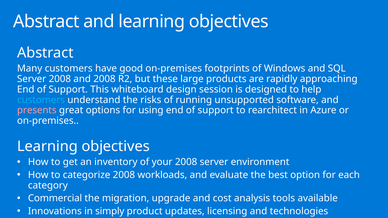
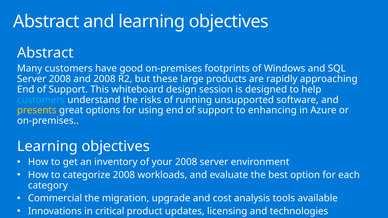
presents colour: pink -> yellow (37, 110)
rearchitect: rearchitect -> enhancing (272, 110)
simply: simply -> critical (110, 211)
